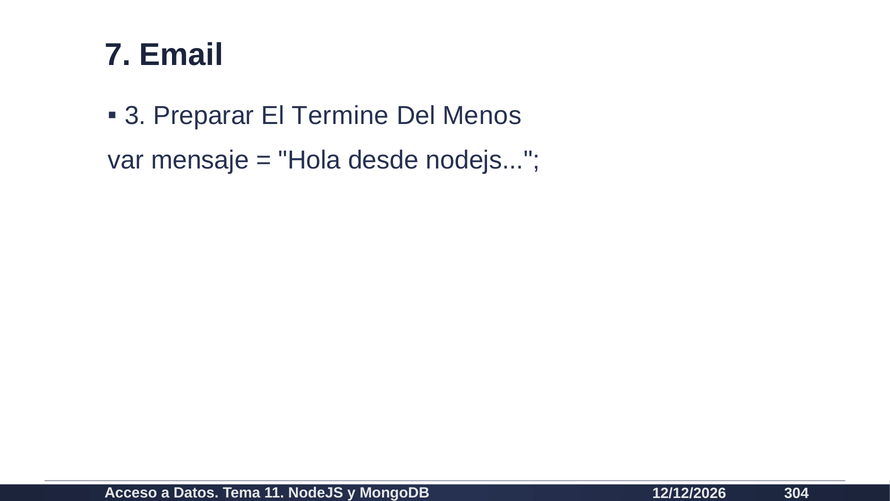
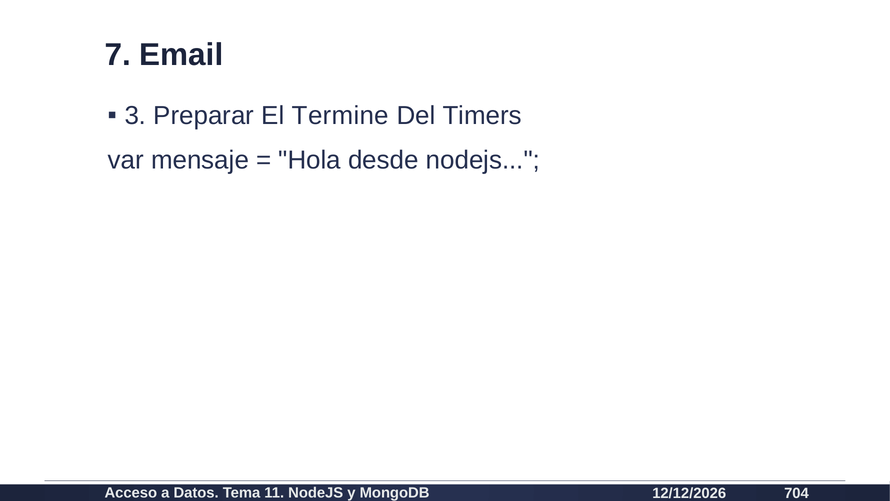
Menos: Menos -> Timers (482, 115)
304: 304 -> 704 (796, 493)
